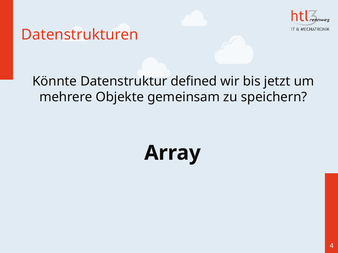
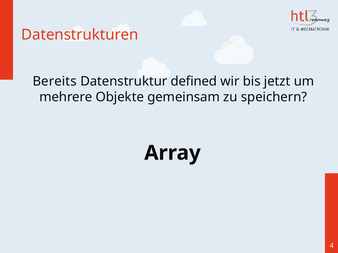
Könnte: Könnte -> Bereits (55, 81)
